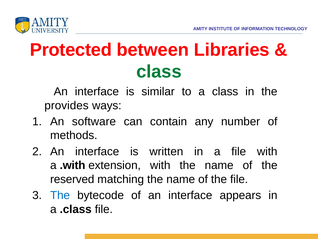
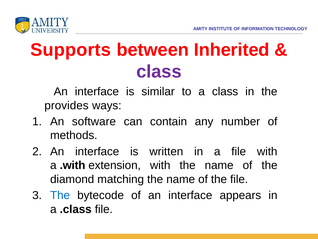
Protected: Protected -> Supports (71, 50)
Libraries: Libraries -> Inherited (232, 50)
class colour: green -> purple (159, 71)
reserved: reserved -> diamond (72, 179)
